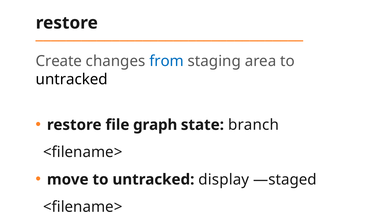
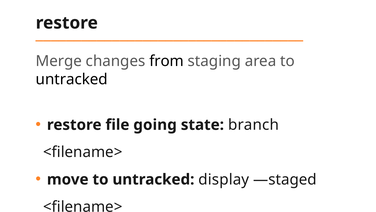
Create: Create -> Merge (59, 61)
from colour: blue -> black (167, 61)
graph: graph -> going (155, 125)
